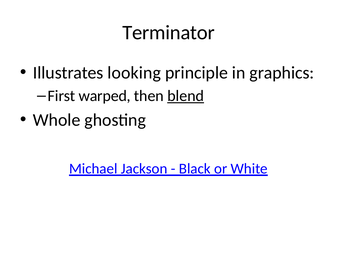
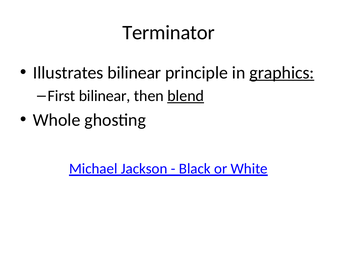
Illustrates looking: looking -> bilinear (134, 73)
graphics underline: none -> present (282, 73)
First warped: warped -> bilinear (105, 96)
